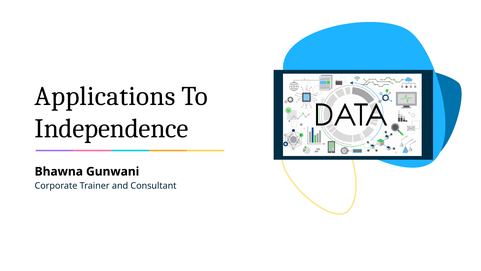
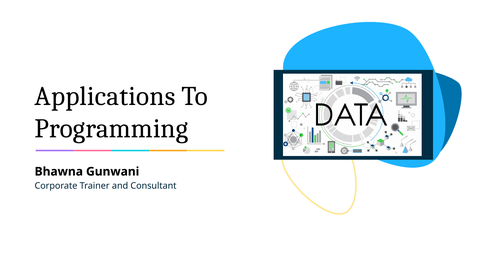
Independence: Independence -> Programming (111, 128)
